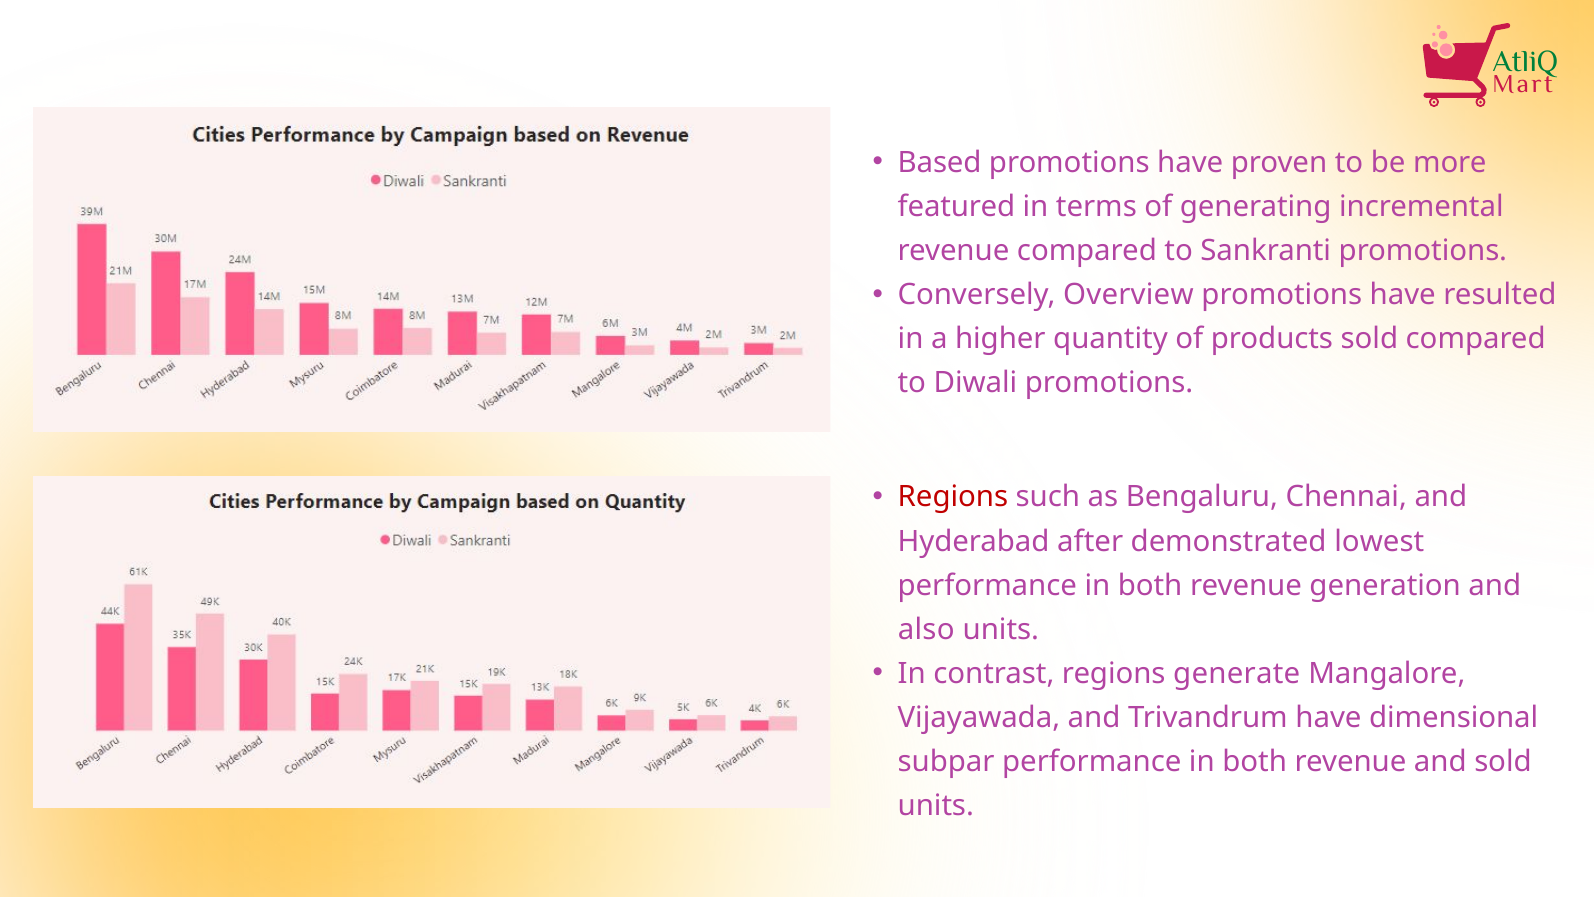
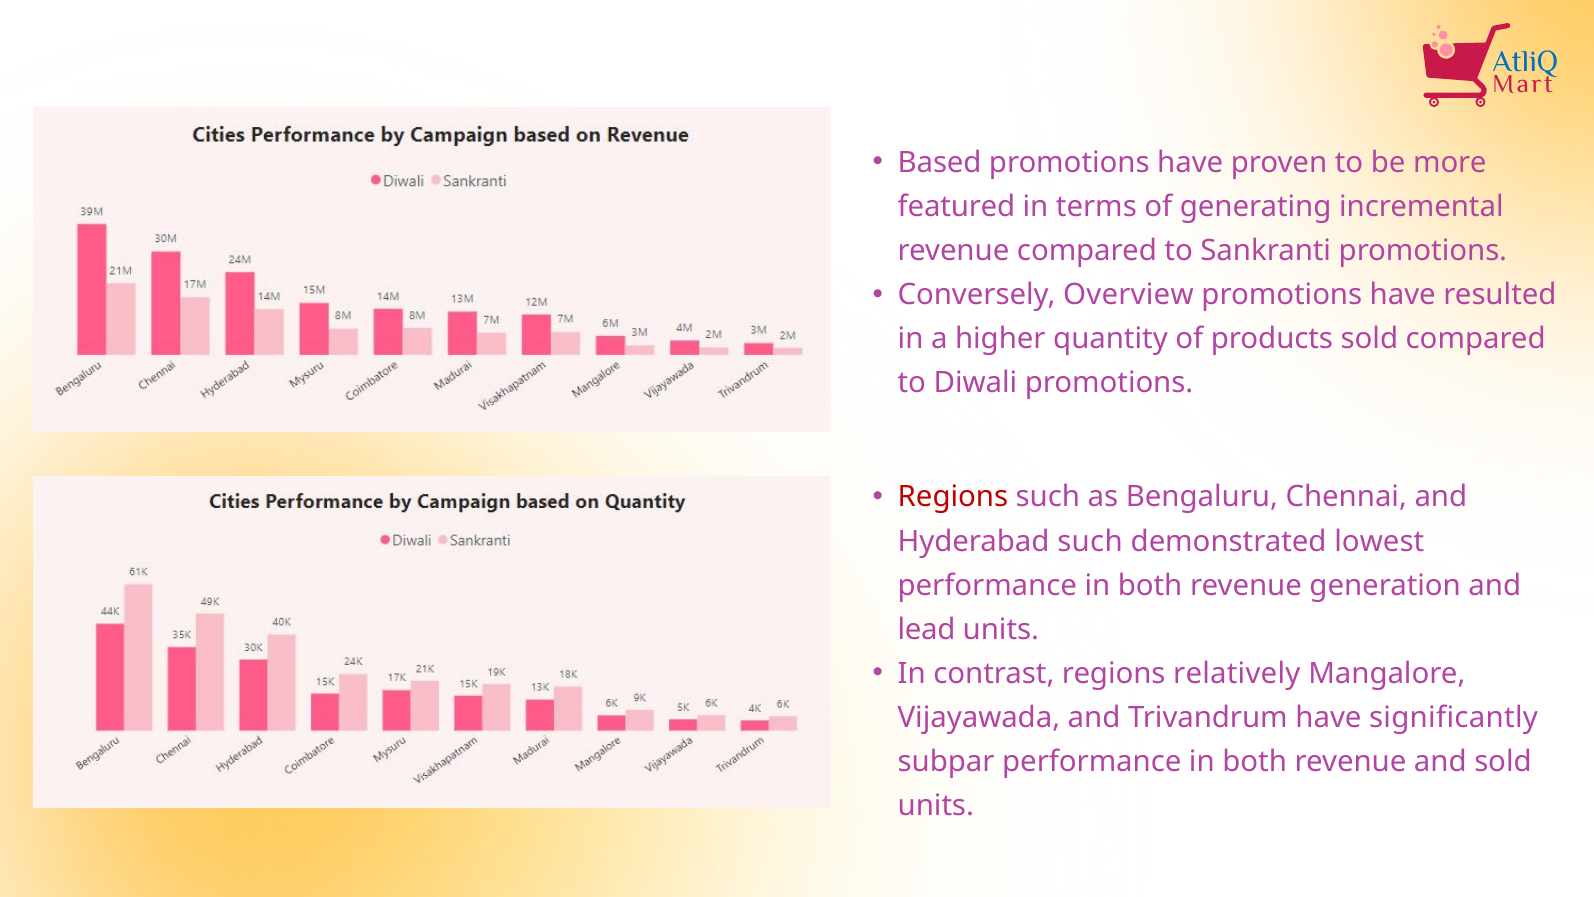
AtliQ colour: green -> blue (1525, 62)
Hyderabad after: after -> such (1090, 541)
also: also -> lead (927, 629)
generate: generate -> relatively (1237, 673)
dimensional: dimensional -> significantly (1453, 717)
